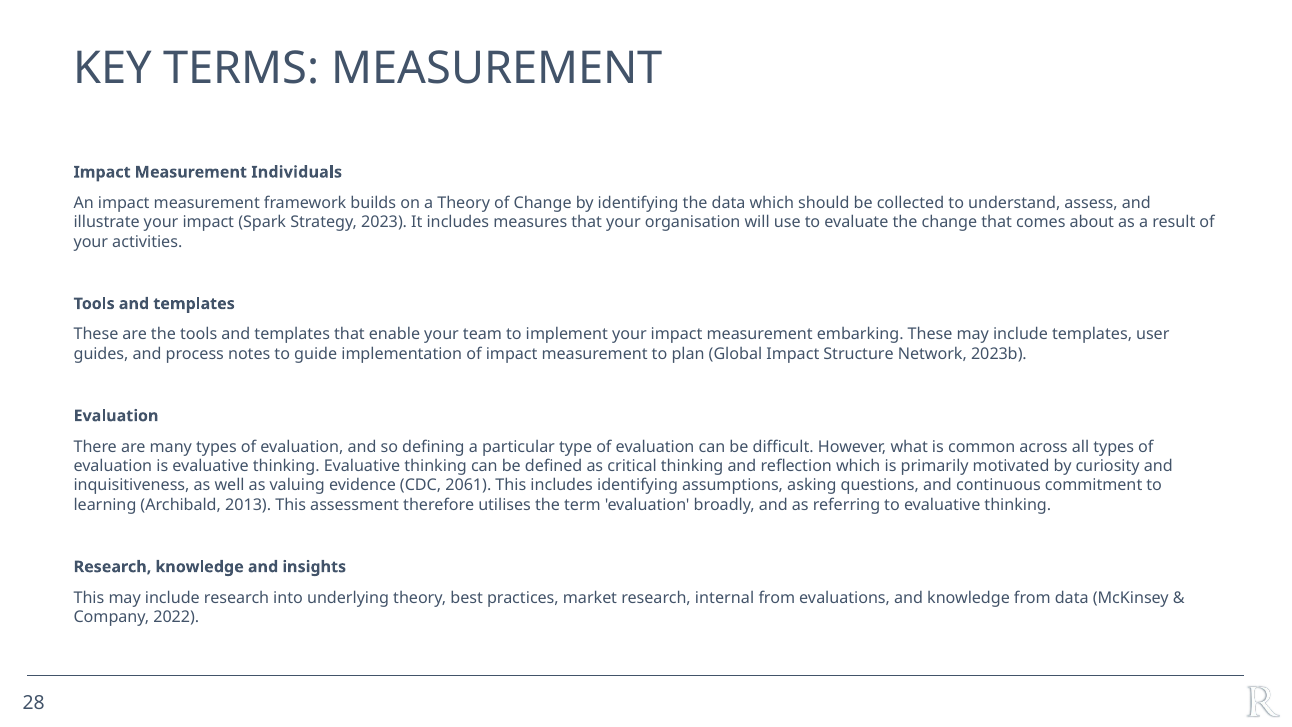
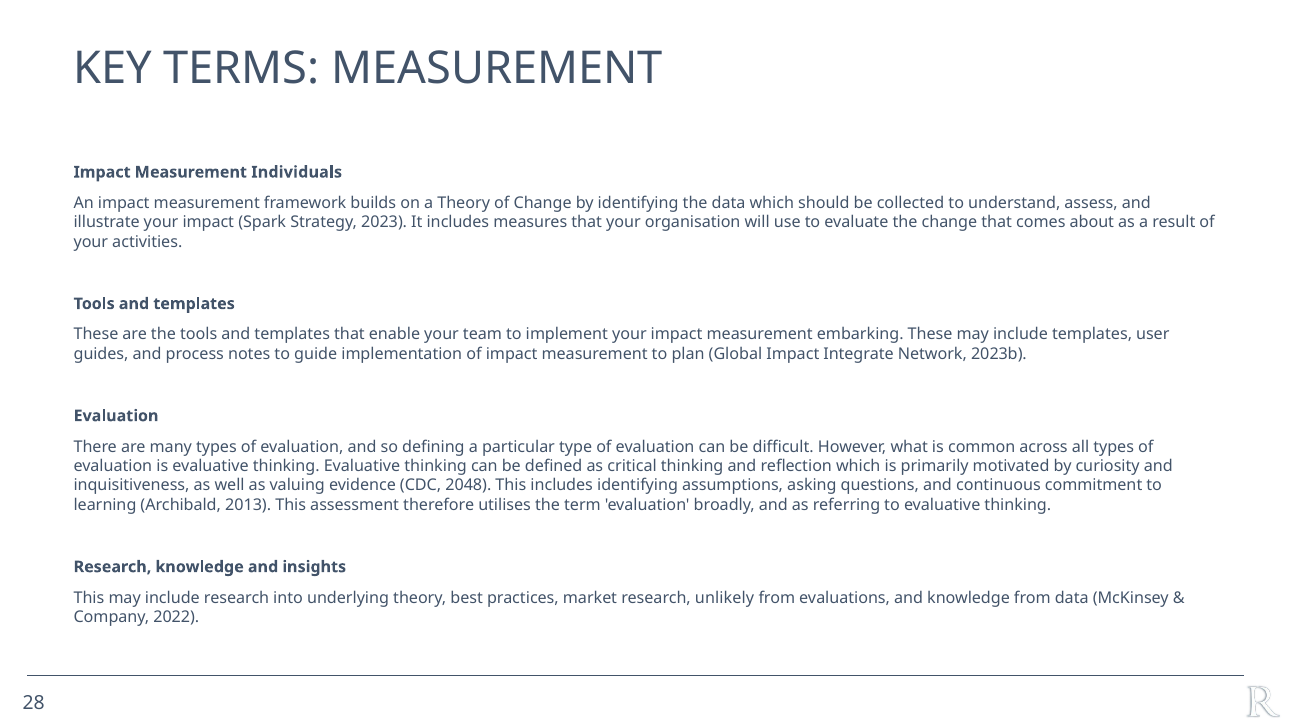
Structure: Structure -> Integrate (859, 354)
2061: 2061 -> 2048 (468, 485)
internal: internal -> unlikely (725, 598)
